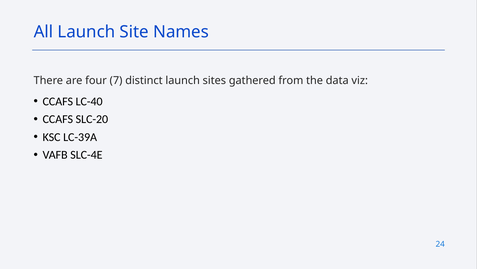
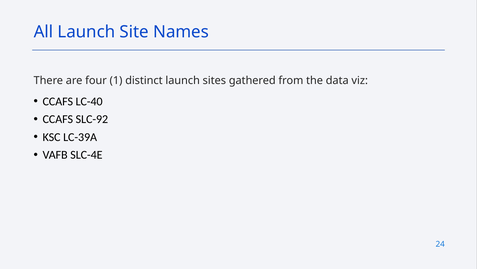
7: 7 -> 1 (116, 80)
SLC-20: SLC-20 -> SLC-92 (92, 119)
